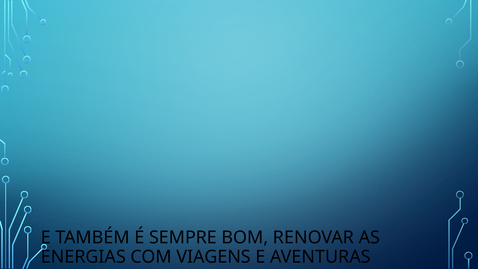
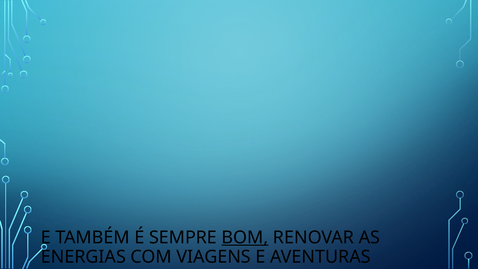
BOM underline: none -> present (245, 237)
